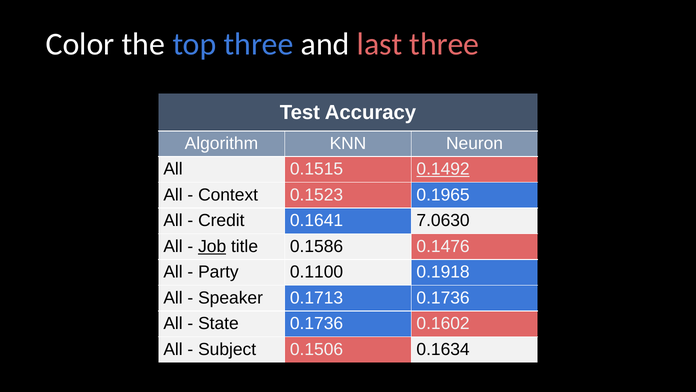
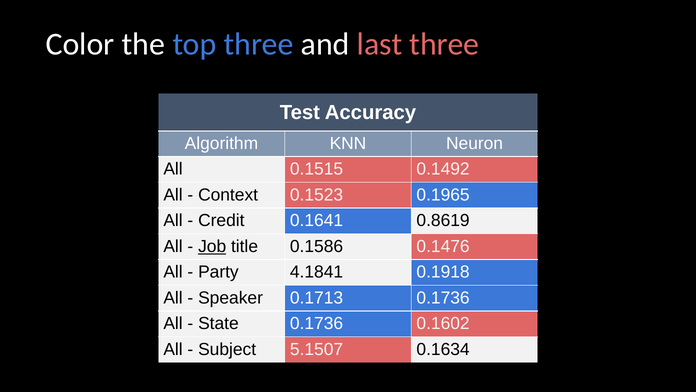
0.1492 underline: present -> none (443, 169)
7.0630: 7.0630 -> 0.8619 (443, 220)
0.1100: 0.1100 -> 4.1841 (317, 272)
0.1506: 0.1506 -> 5.1507 (317, 349)
